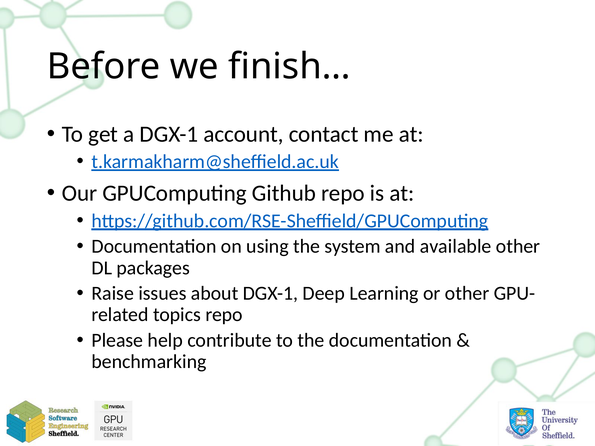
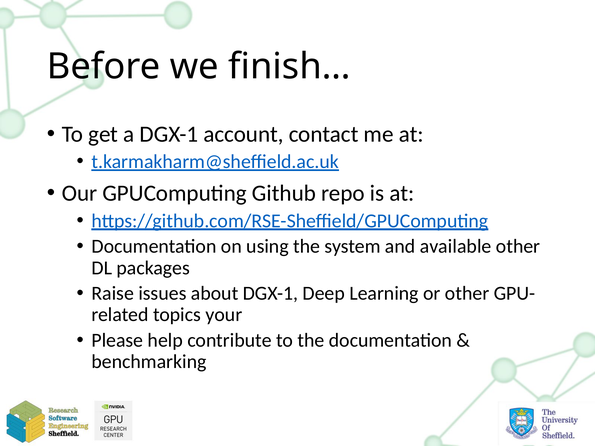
topics repo: repo -> your (224, 315)
